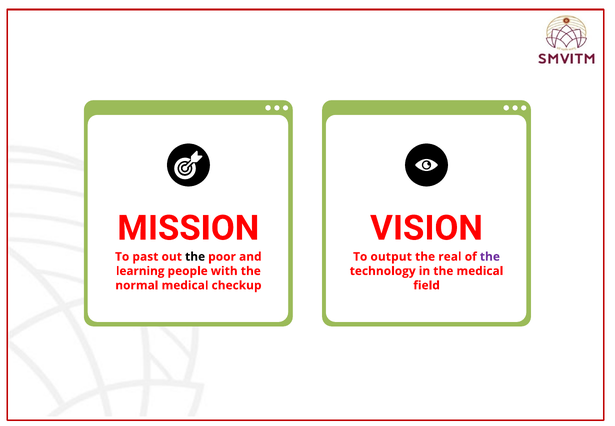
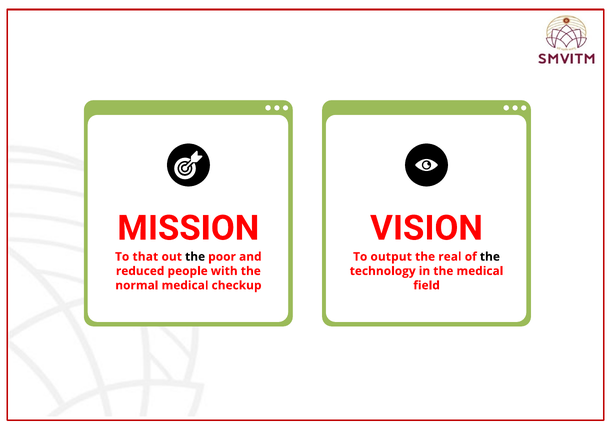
past: past -> that (145, 257)
the colour: purple -> black (490, 257)
learning: learning -> reduced (140, 271)
